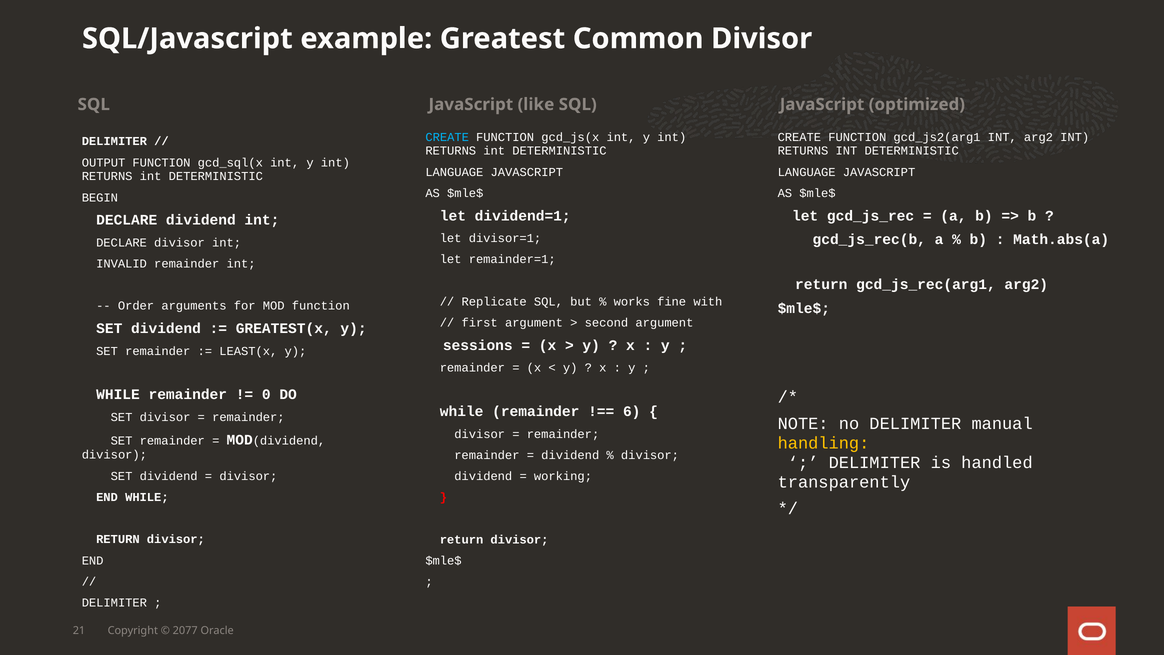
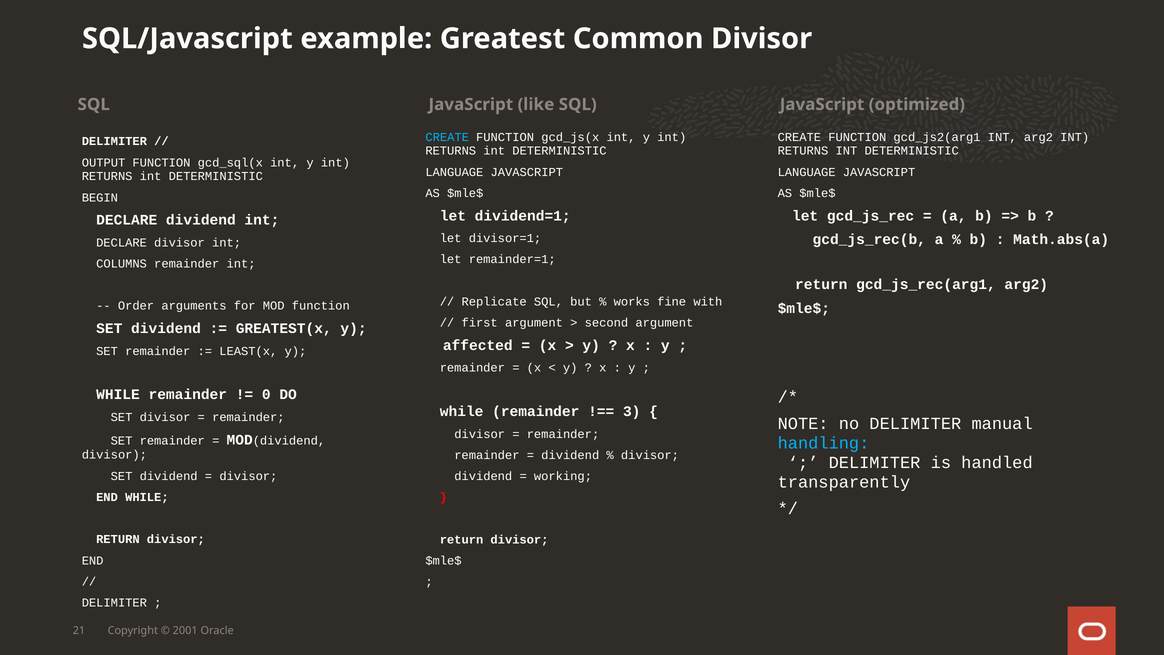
INVALID: INVALID -> COLUMNS (122, 264)
sessions: sessions -> affected (478, 345)
6: 6 -> 3 (632, 411)
handling colour: yellow -> light blue (824, 443)
2077: 2077 -> 2001 (185, 631)
